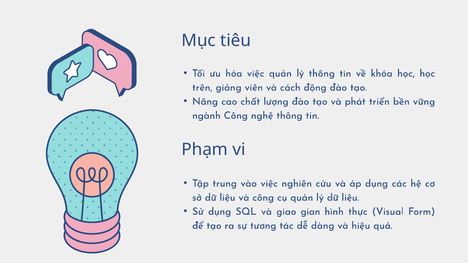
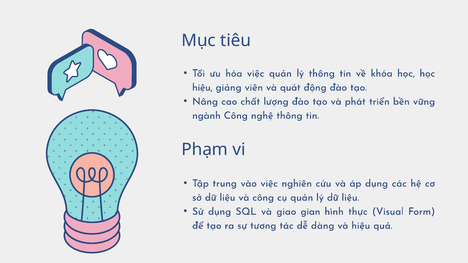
trên: trên -> hiệu (202, 87)
cách: cách -> quát (290, 87)
